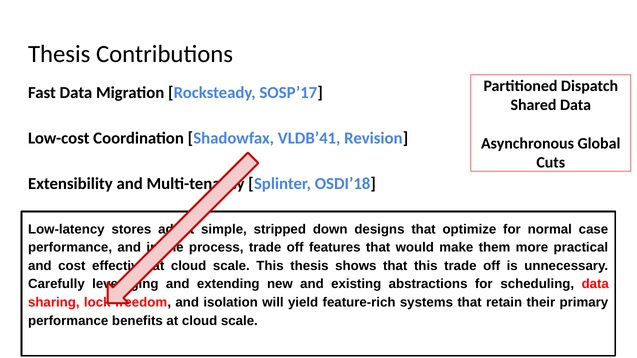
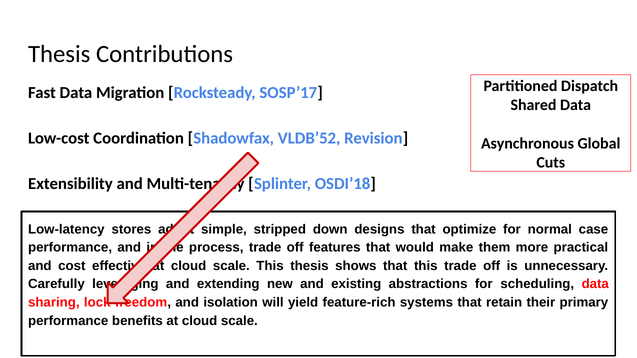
VLDB’41: VLDB’41 -> VLDB’52 (309, 138)
